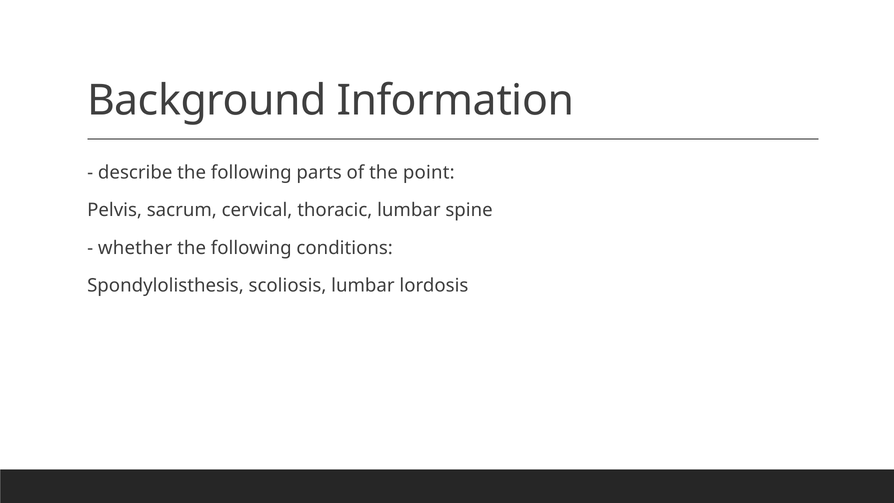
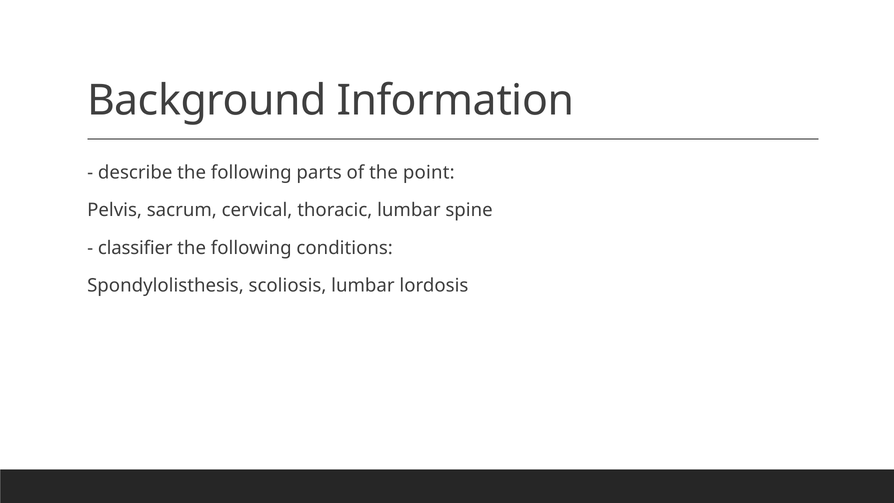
whether: whether -> classifier (135, 248)
